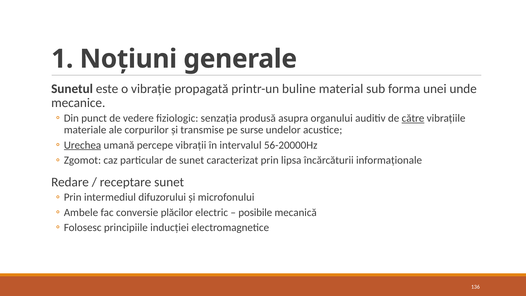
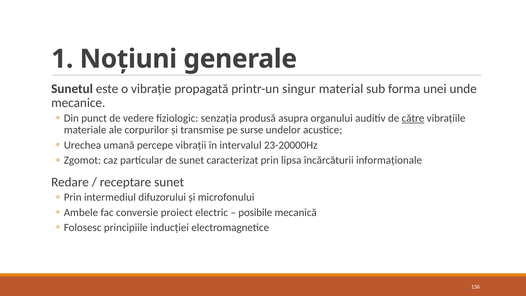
buline: buline -> singur (299, 89)
Urechea underline: present -> none (82, 145)
56-20000Hz: 56-20000Hz -> 23-20000Hz (291, 145)
plăcilor: plăcilor -> proiect (177, 212)
